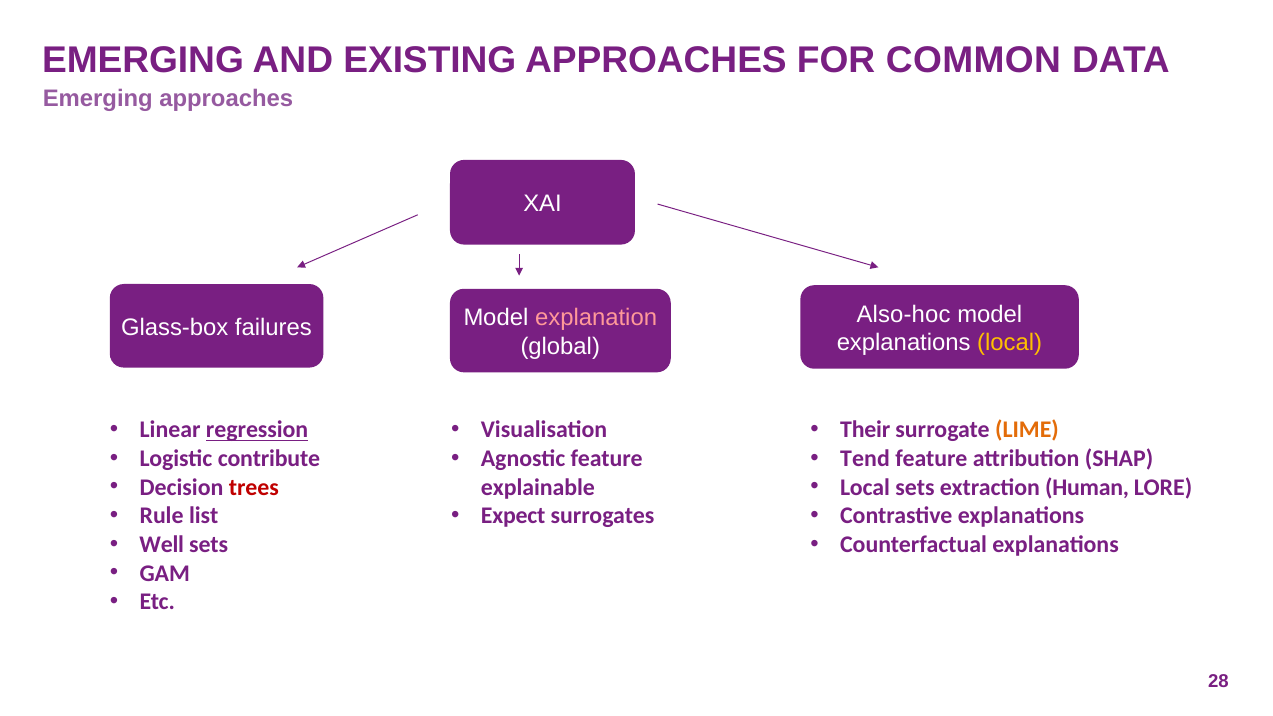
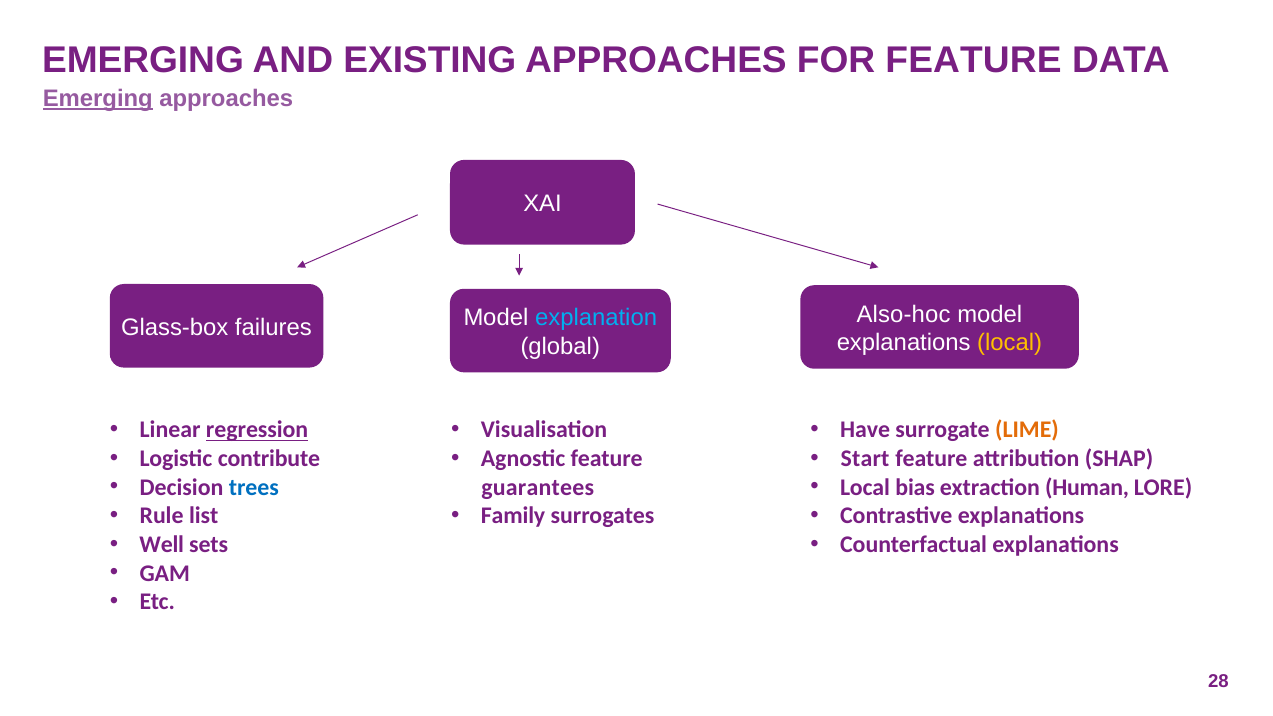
FOR COMMON: COMMON -> FEATURE (974, 60)
Emerging underline: none -> present (98, 99)
explanation colour: pink -> light blue (596, 318)
Their: Their -> Have (865, 430)
Tend: Tend -> Start (865, 459)
trees colour: red -> blue (254, 487)
Local sets: sets -> bias (915, 487)
explainable: explainable -> guarantees (538, 487)
Expect: Expect -> Family (513, 516)
